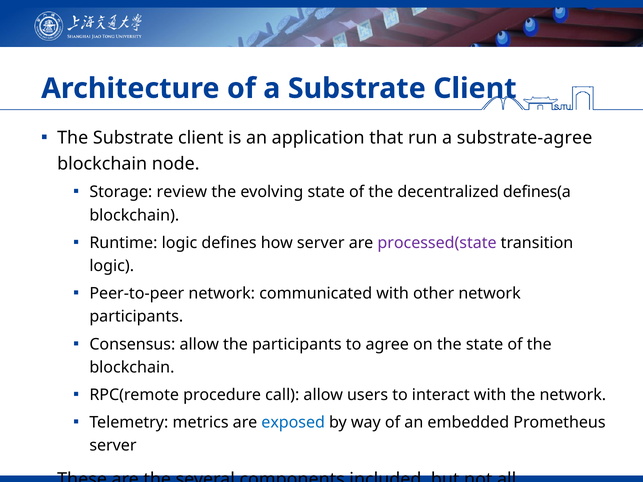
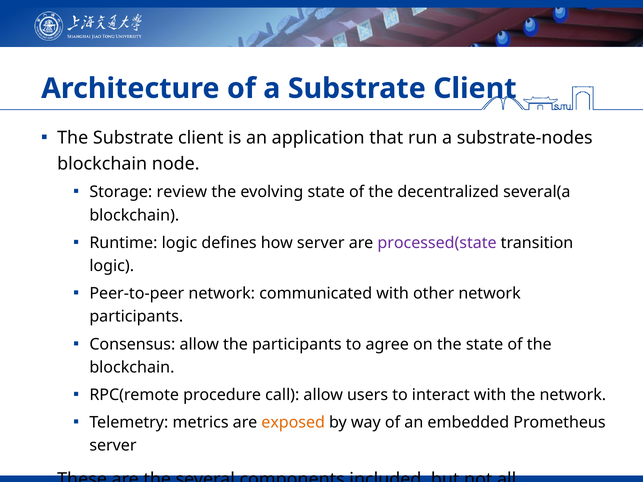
substrate-agree: substrate-agree -> substrate-nodes (525, 138)
defines(a: defines(a -> several(a (537, 192)
exposed colour: blue -> orange (293, 423)
